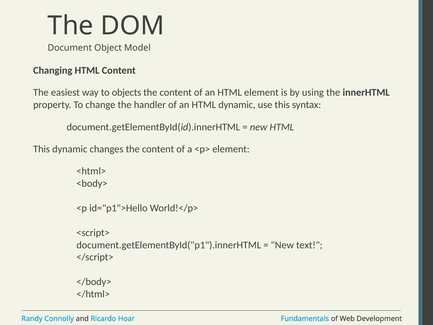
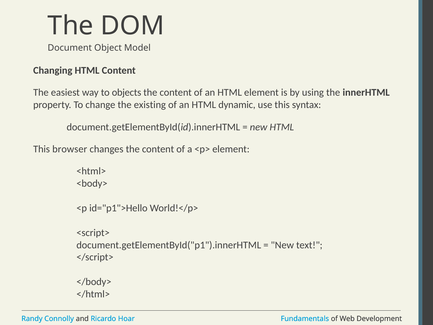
handler: handler -> existing (150, 105)
This dynamic: dynamic -> browser (70, 149)
